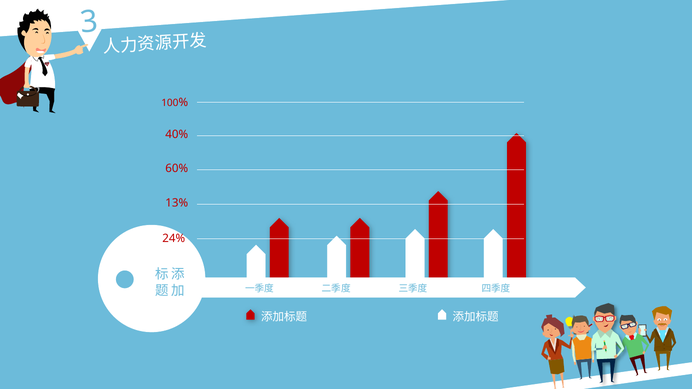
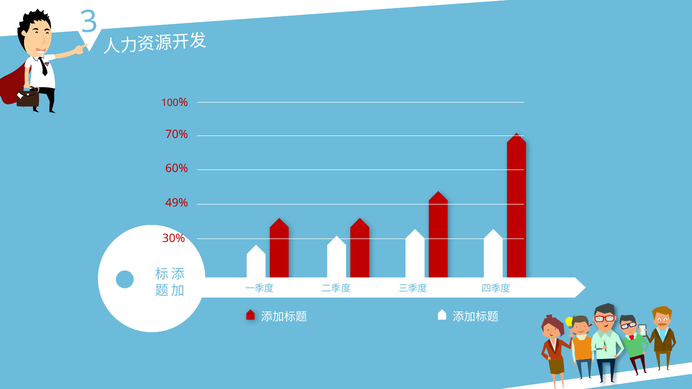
40%: 40% -> 70% (177, 135)
13%: 13% -> 49% (177, 203)
24%: 24% -> 30% (174, 239)
